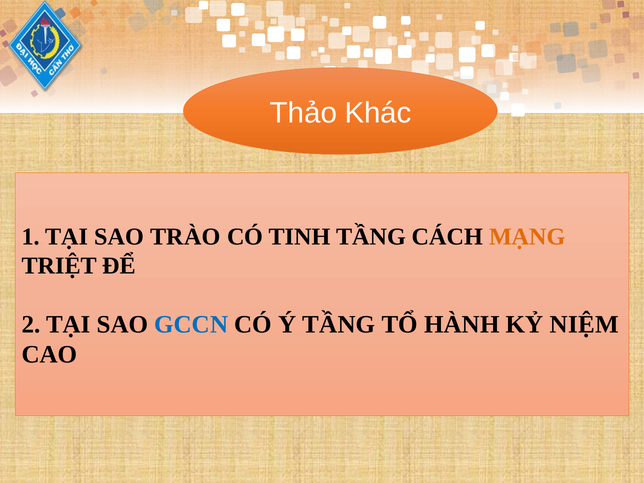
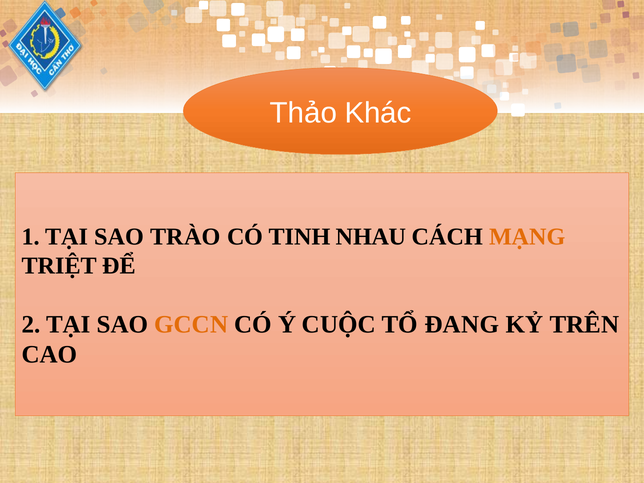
TINH TẦNG: TẦNG -> NHAU (371, 237)
GCCN colour: blue -> orange (191, 325)
Ý TẦNG: TẦNG -> CUỘC (339, 325)
HÀNH: HÀNH -> ĐANG (462, 325)
NIỆM: NIỆM -> TRÊN (584, 325)
